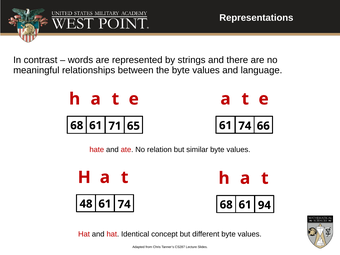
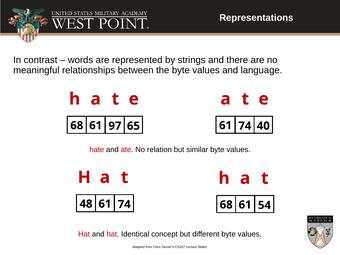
66: 66 -> 40 (263, 126)
71: 71 -> 97 (115, 126)
94: 94 -> 54 (264, 205)
